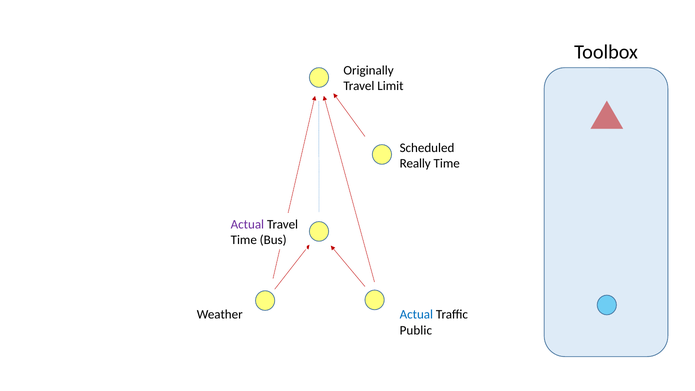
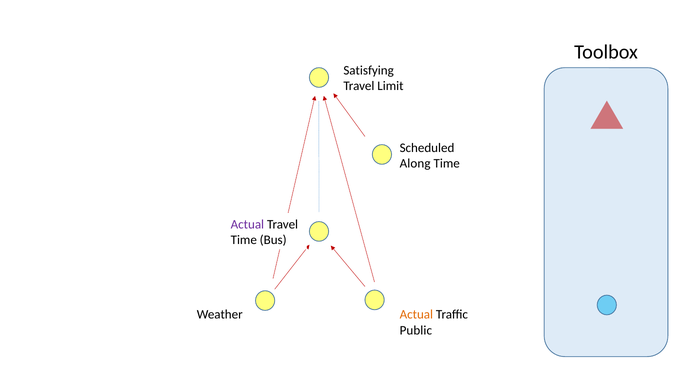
Originally: Originally -> Satisfying (369, 70)
Really: Really -> Along (415, 163)
Actual colour: blue -> orange (416, 315)
